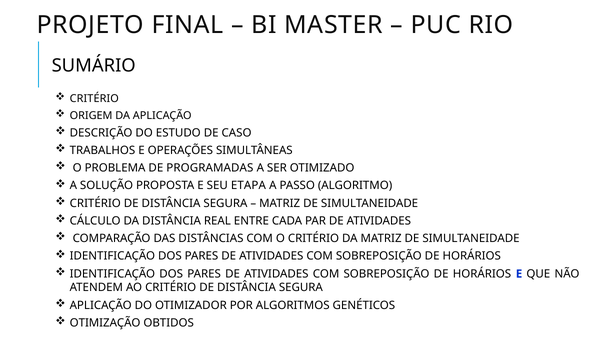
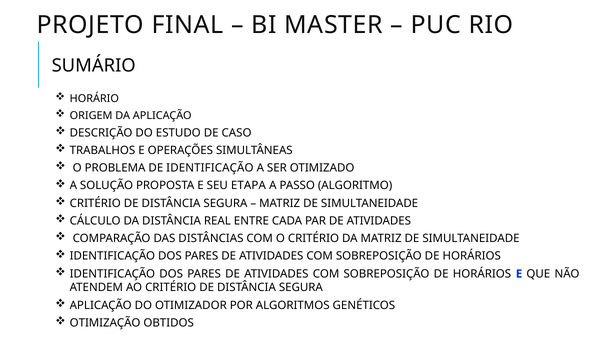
CRITÉRIO: CRITÉRIO -> HORÁRIO (94, 99)
DE PROGRAMADAS: PROGRAMADAS -> IDENTIFICAÇÃO (210, 168)
